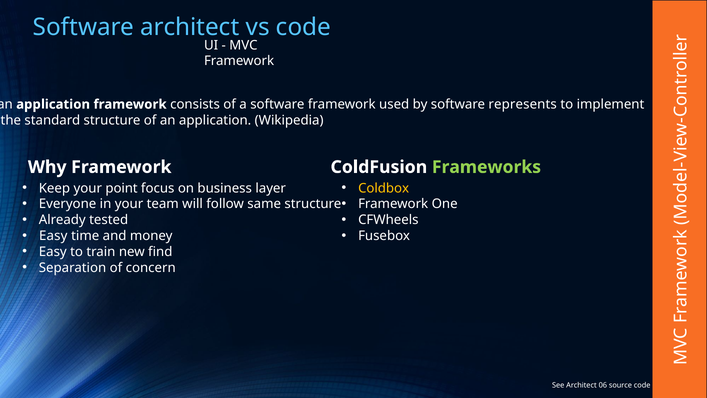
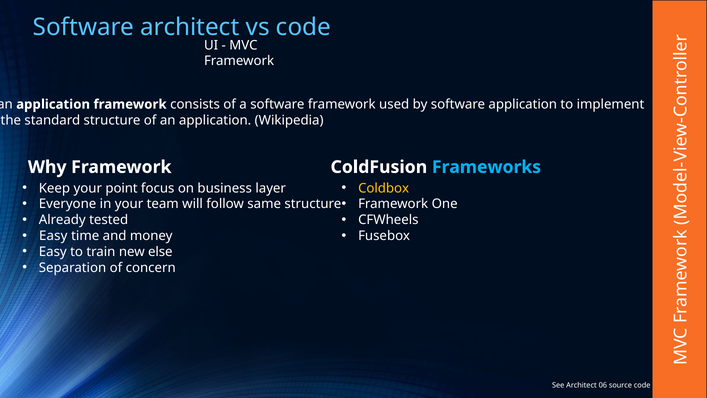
software represents: represents -> application (523, 104)
Frameworks colour: light green -> light blue (486, 167)
find: find -> else (160, 252)
